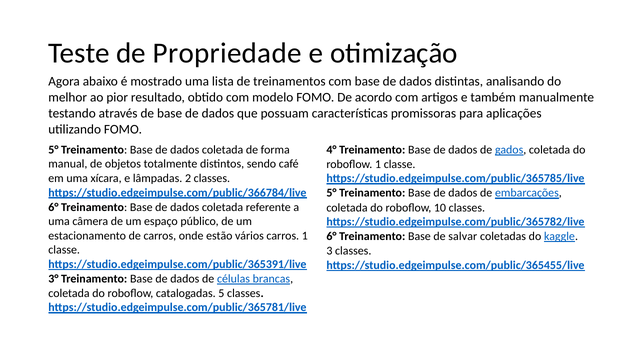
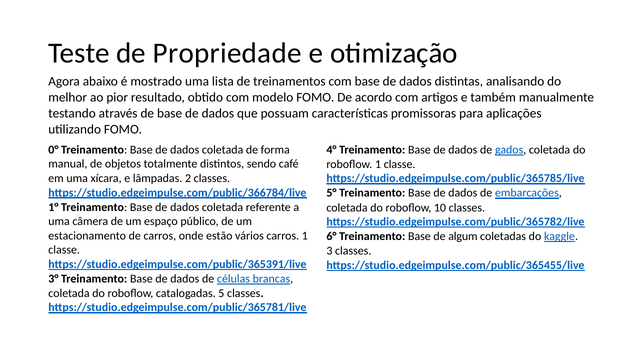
5°: 5° -> 0° (53, 150)
6°: 6° -> 1° (53, 207)
salvar: salvar -> algum (463, 237)
